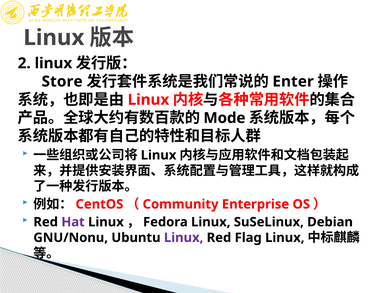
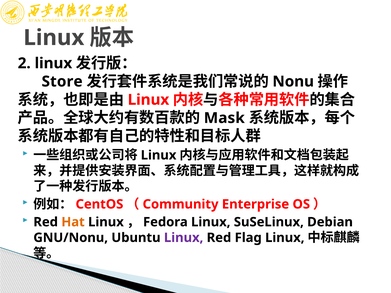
Enter: Enter -> Nonu (293, 82)
Mode: Mode -> Mask (224, 118)
Hat colour: purple -> orange (73, 222)
